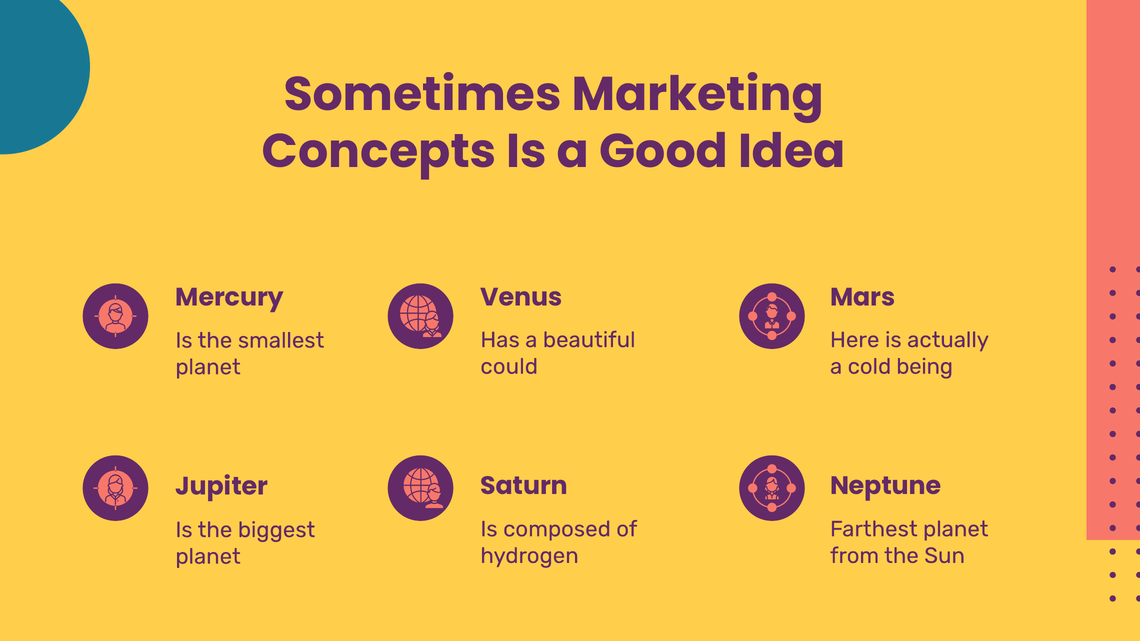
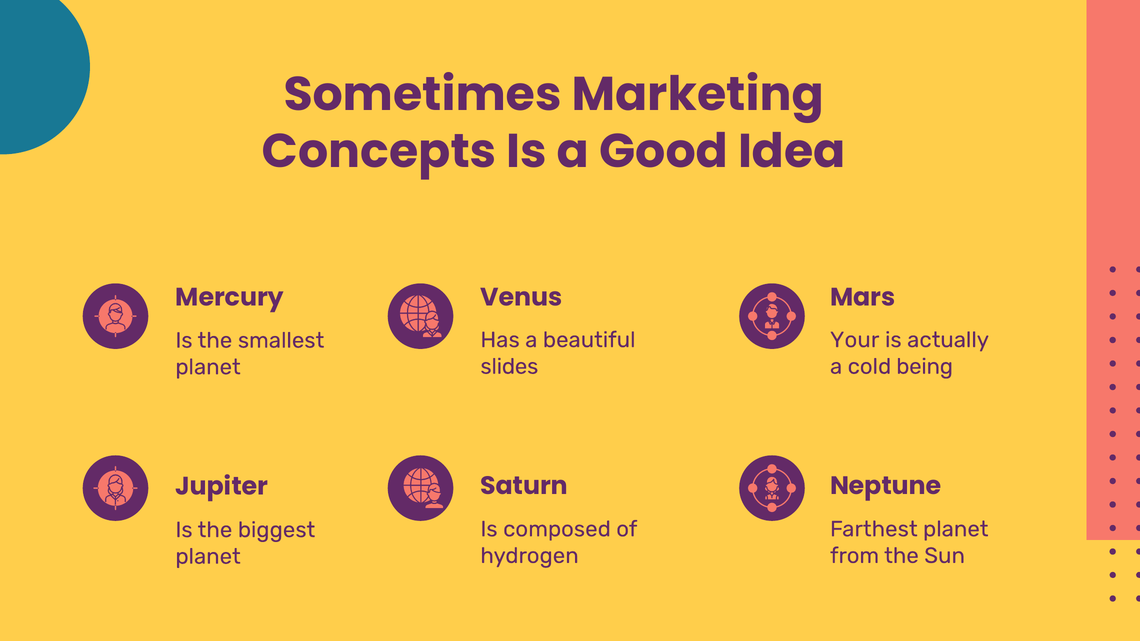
Here: Here -> Your (855, 340)
could: could -> slides (509, 367)
